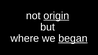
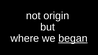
origin underline: present -> none (56, 16)
